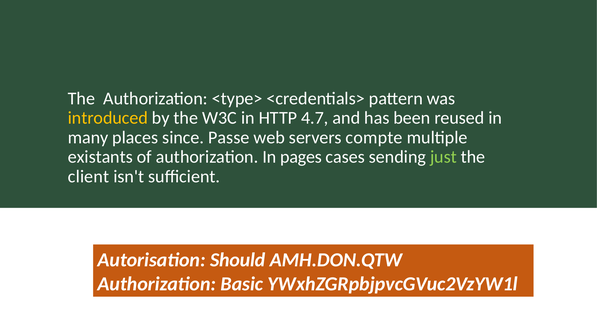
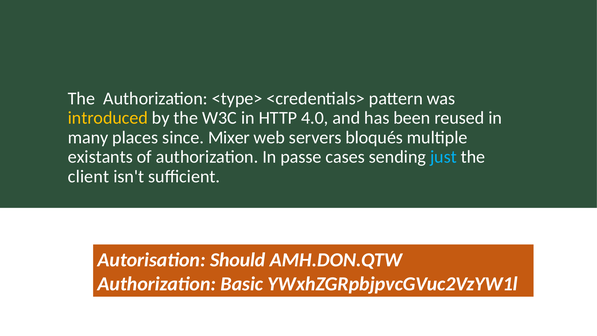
4.7: 4.7 -> 4.0 (315, 118)
Passe: Passe -> Mixer (229, 137)
compte: compte -> bloqués (374, 137)
pages: pages -> passe (301, 157)
just colour: light green -> light blue (443, 157)
